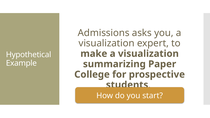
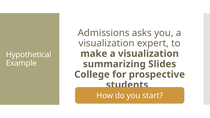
Paper: Paper -> Slides (162, 64)
